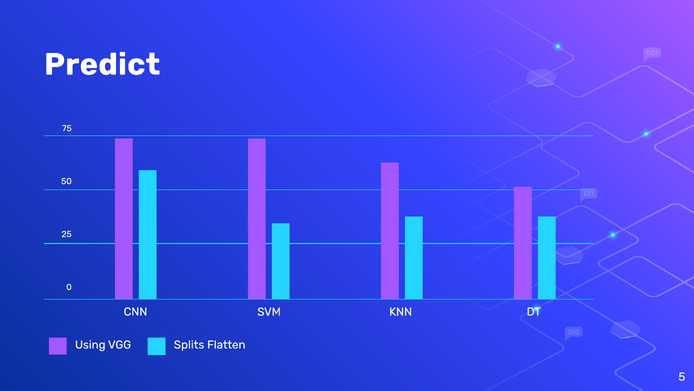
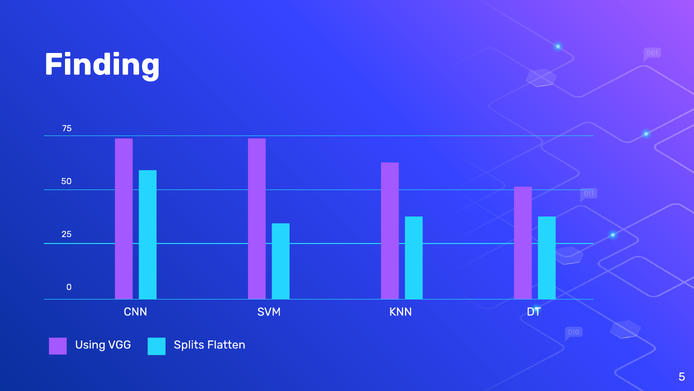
Predict: Predict -> Finding (102, 64)
